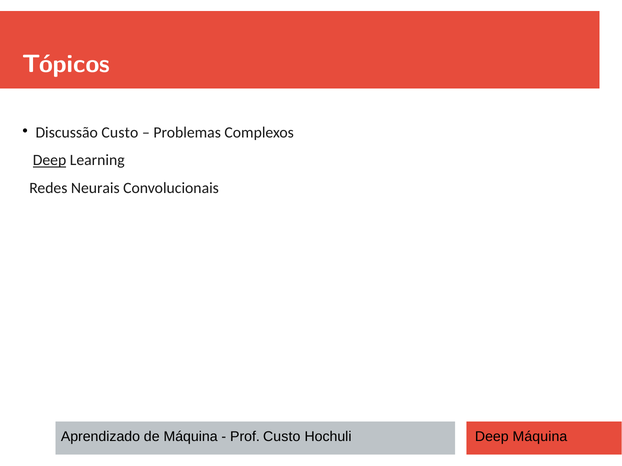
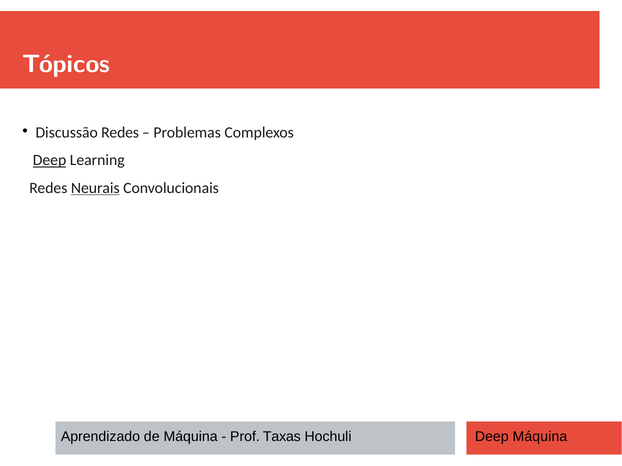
Discussão Custo: Custo -> Redes (120, 133)
Neurais underline: none -> present (95, 188)
Prof Custo: Custo -> Taxas (282, 437)
